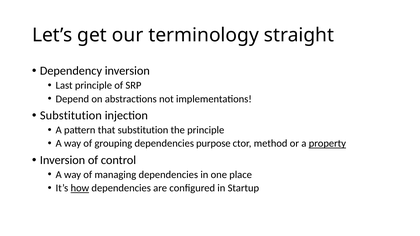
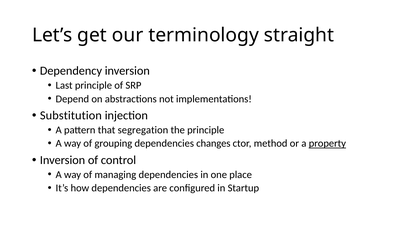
that substitution: substitution -> segregation (143, 130)
purpose: purpose -> changes (213, 144)
how underline: present -> none (80, 188)
